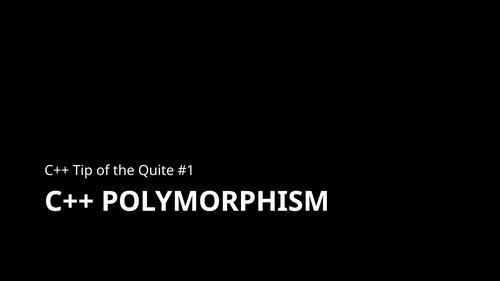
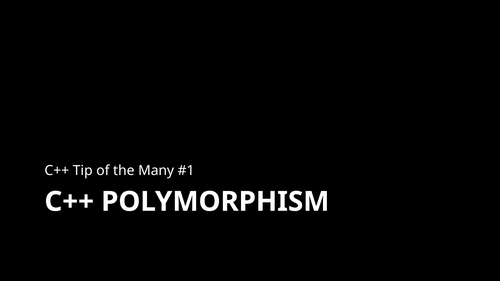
Quite: Quite -> Many (156, 171)
